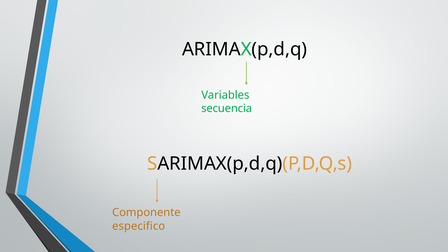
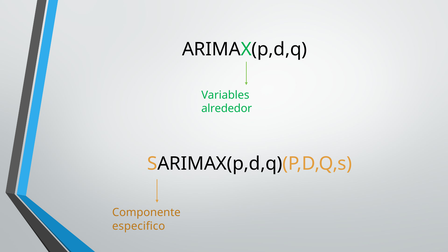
secuencia: secuencia -> alrededor (227, 109)
